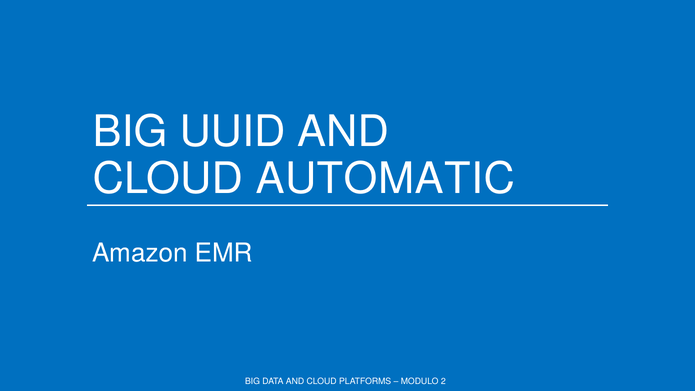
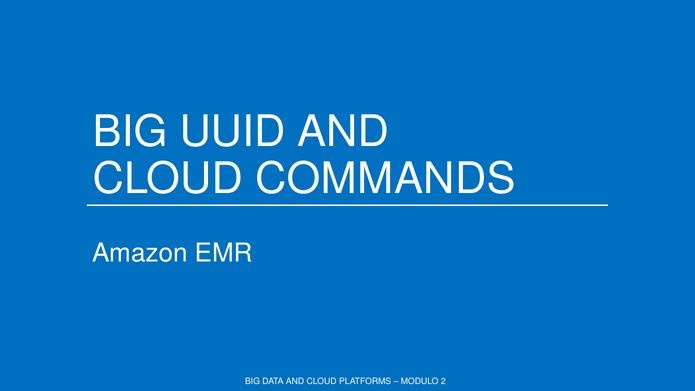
AUTOMATIC: AUTOMATIC -> COMMANDS (385, 179)
